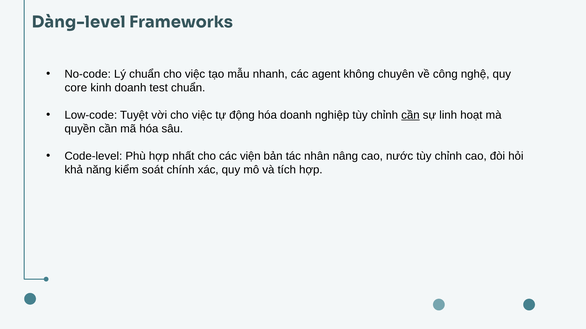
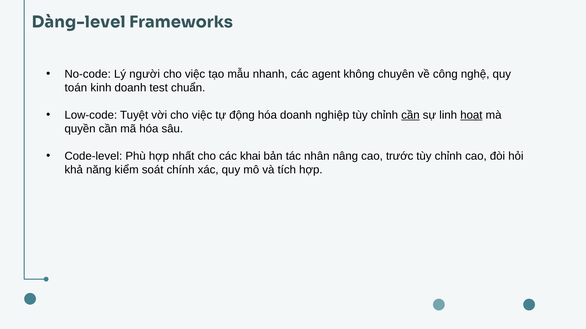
Lý chuẩn: chuẩn -> người (145, 74)
core: core -> toán (76, 88)
hoạt underline: none -> present (471, 115)
viện: viện -> khai (250, 156)
nước: nước -> trước (400, 156)
